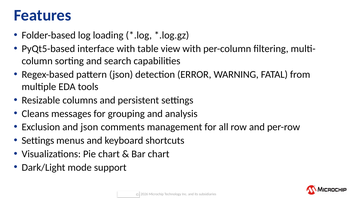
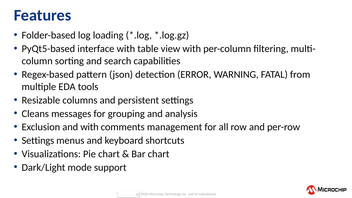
and json: json -> with (89, 127)
